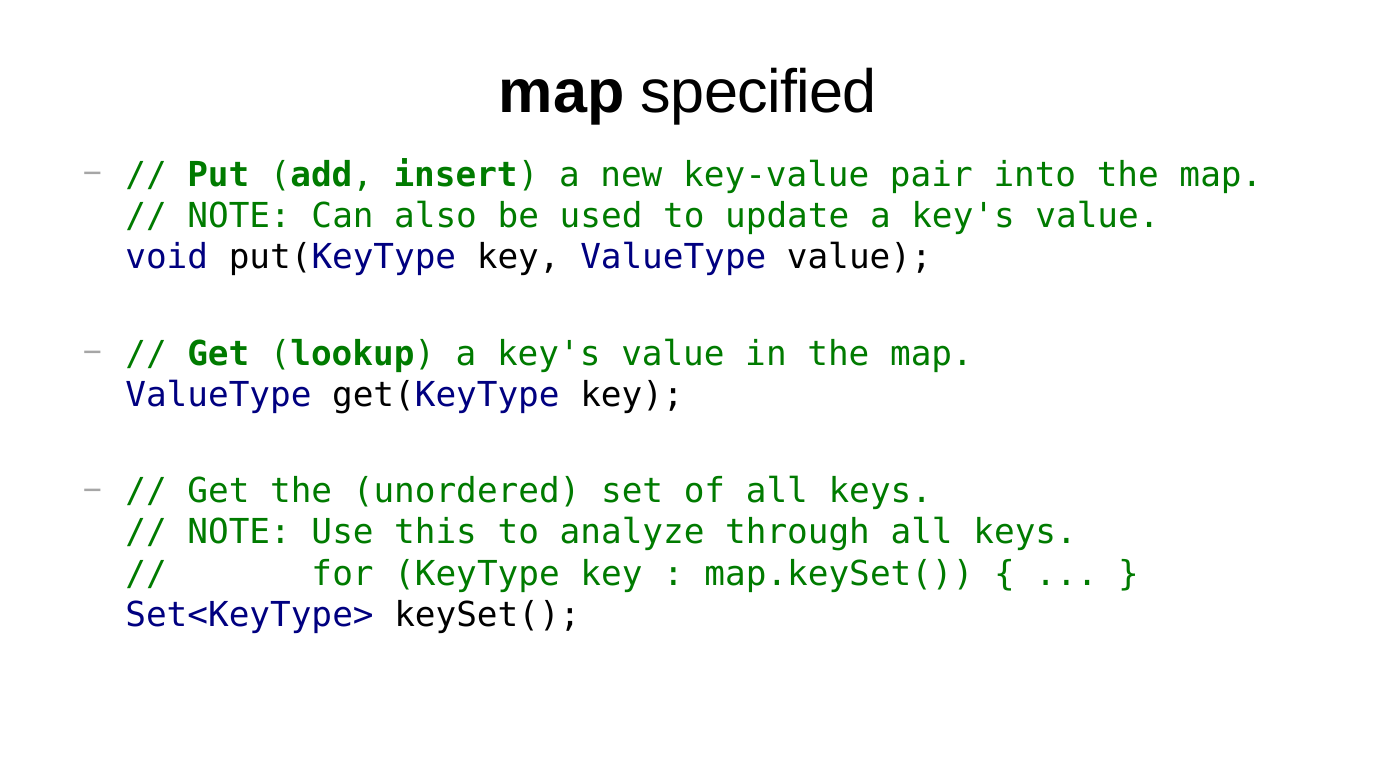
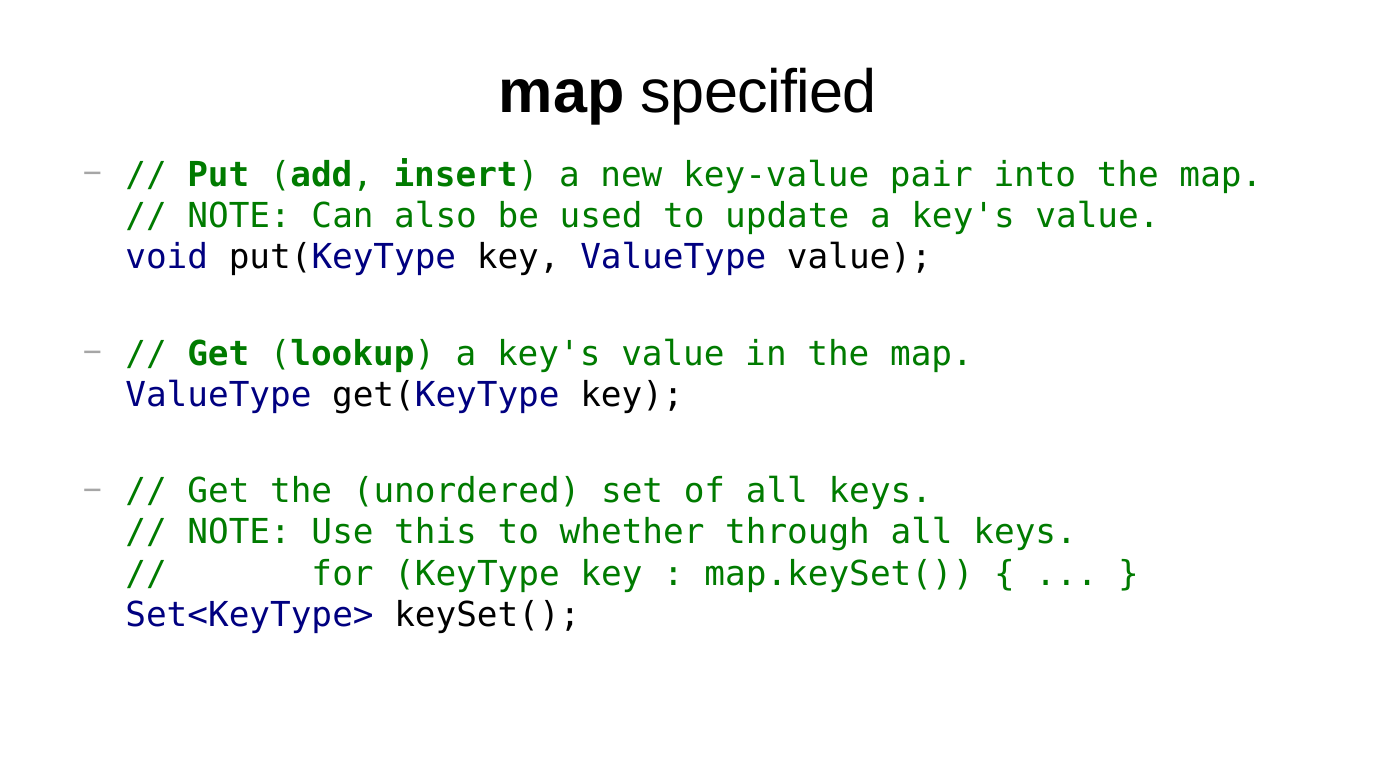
analyze: analyze -> whether (632, 532)
